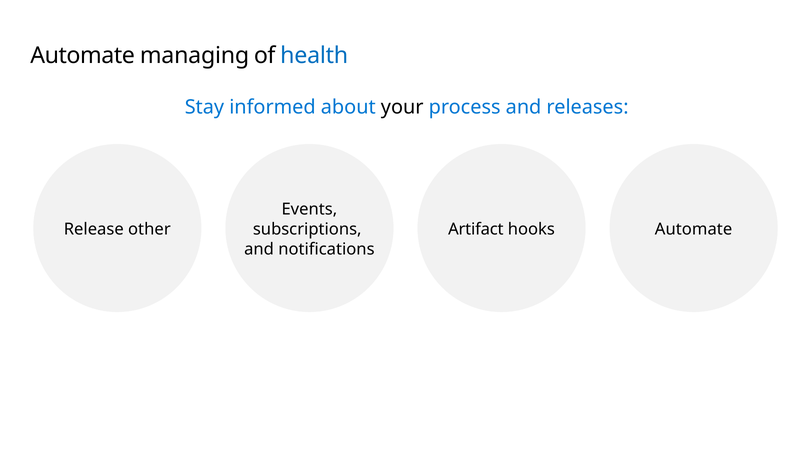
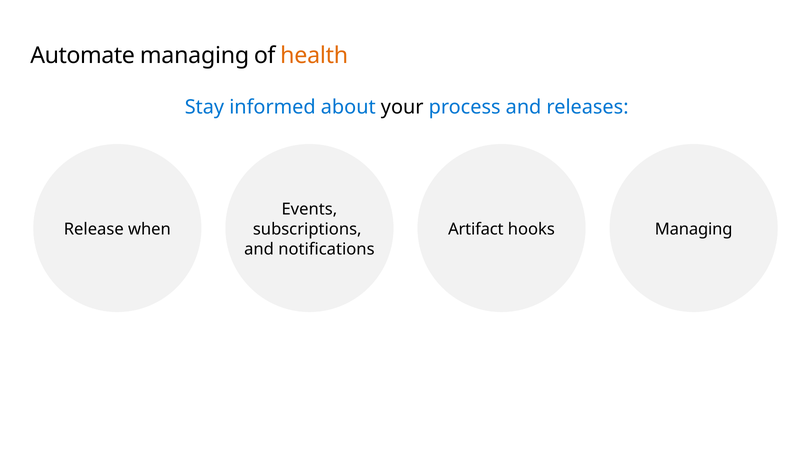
health colour: blue -> orange (314, 55)
other: other -> when (149, 229)
hooks Automate: Automate -> Managing (694, 229)
